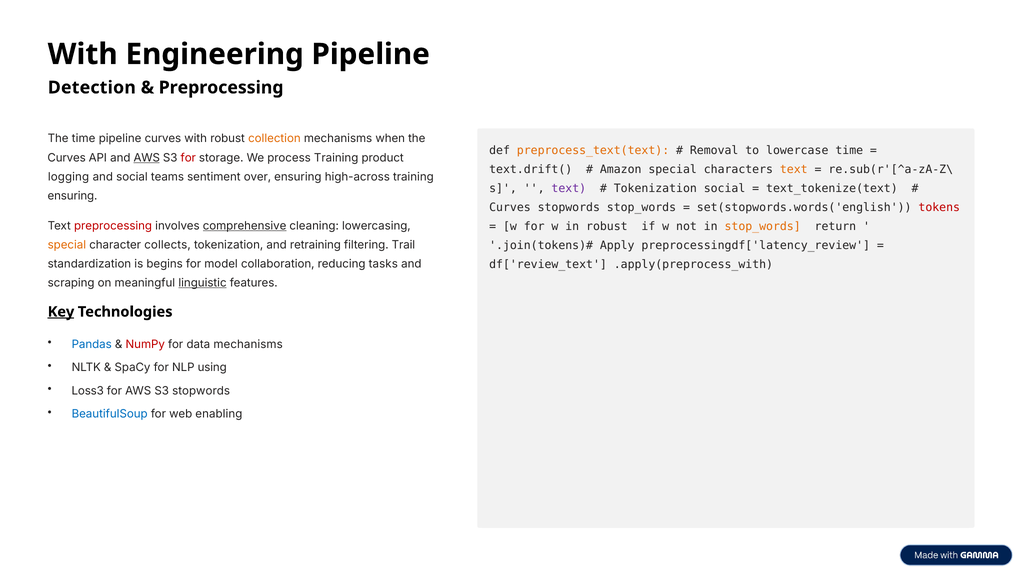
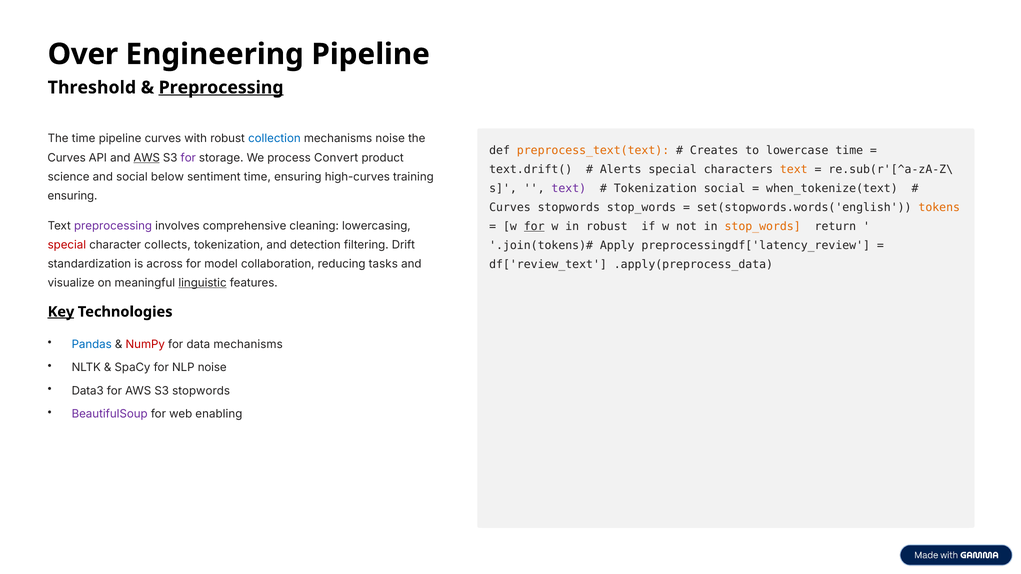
With: With -> Over (83, 54)
Detection: Detection -> Threshold (92, 88)
Preprocessing underline: none -> present (221, 88)
collection colour: orange -> blue (274, 139)
mechanisms when: when -> noise (390, 139)
Removal: Removal -> Creates (714, 150)
for colour: red -> purple (188, 158)
process Training: Training -> Convert (336, 158)
Amazon: Amazon -> Alerts (621, 169)
logging: logging -> science (69, 177)
teams: teams -> below (167, 177)
sentiment over: over -> time (257, 177)
high-across: high-across -> high-curves (357, 177)
text_tokenize(text: text_tokenize(text -> when_tokenize(text (832, 188)
tokens colour: red -> orange (939, 208)
for underline: none -> present (534, 227)
preprocessing colour: red -> purple (113, 226)
comprehensive underline: present -> none (245, 226)
special colour: orange -> red (67, 245)
retraining: retraining -> detection (315, 245)
Trail: Trail -> Drift (403, 245)
.apply(preprocess_with: .apply(preprocess_with -> .apply(preprocess_data (693, 265)
begins: begins -> across (165, 264)
scraping: scraping -> visualize (71, 283)
NLP using: using -> noise (212, 368)
Loss3: Loss3 -> Data3 (88, 391)
BeautifulSoup colour: blue -> purple (110, 414)
